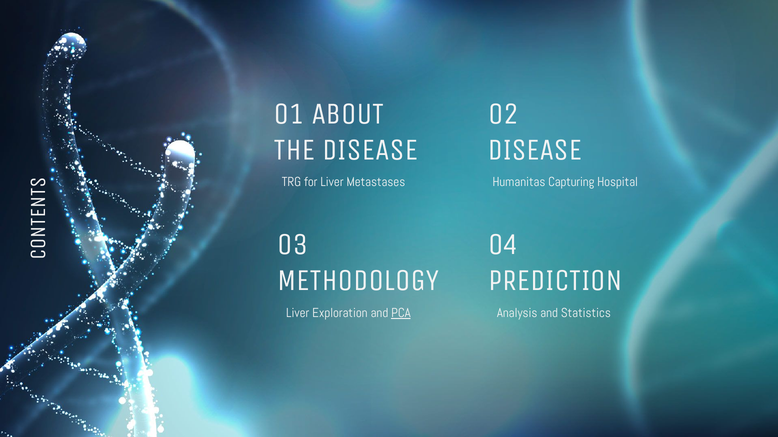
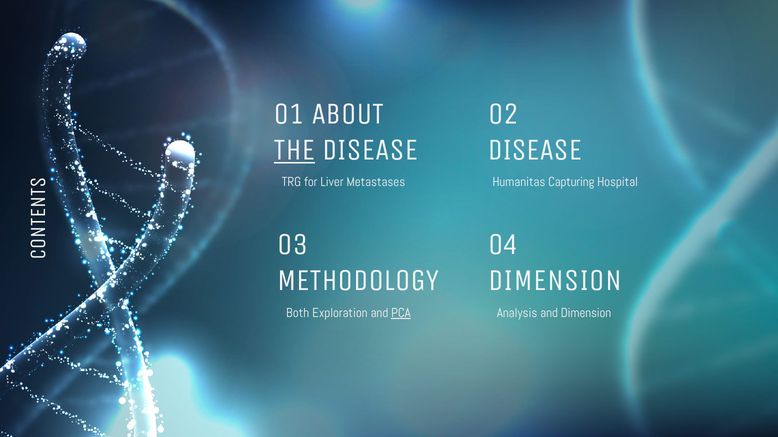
THE underline: none -> present (295, 150)
PREDICTION: PREDICTION -> DIMENSION (555, 281)
Liver: Liver -> Both (298, 313)
and Statistics: Statistics -> Dimension (586, 313)
